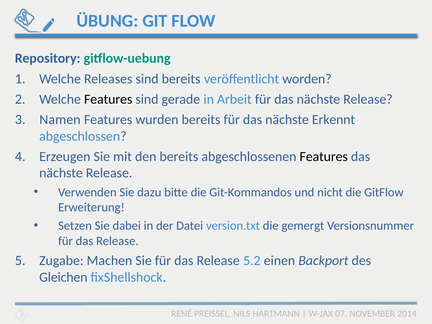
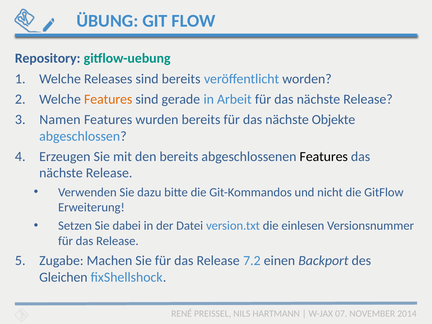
Features colour: black -> orange (108, 99)
Erkennt: Erkennt -> Objekte (334, 120)
gemergt: gemergt -> einlesen (303, 226)
5.2: 5.2 -> 7.2 (252, 261)
